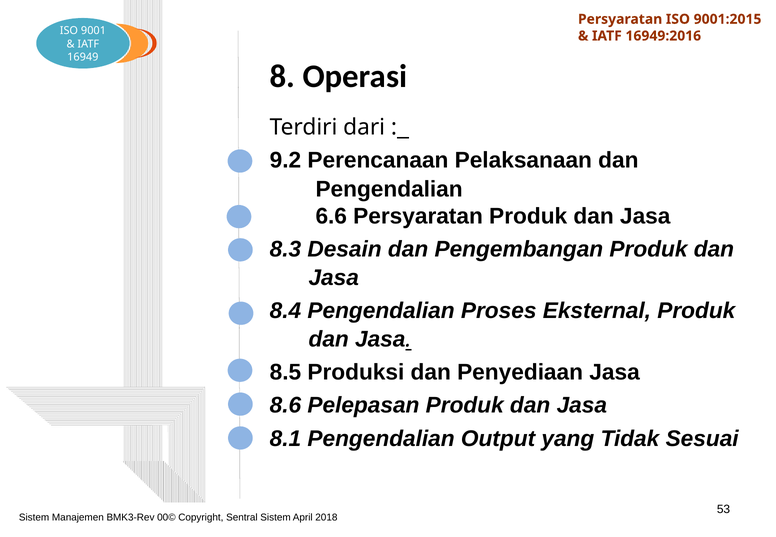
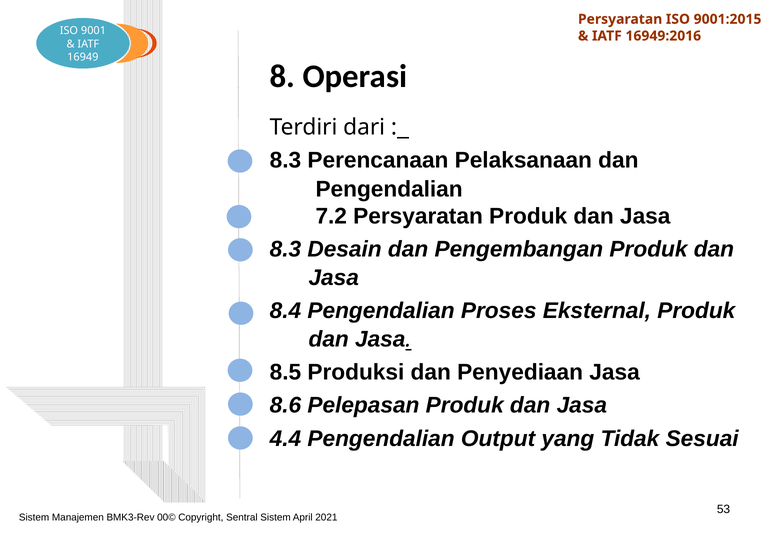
9.2: 9.2 -> 8.3 (285, 161)
6.6: 6.6 -> 7.2 (331, 216)
8.1: 8.1 -> 4.4 (285, 439)
2018: 2018 -> 2021 (326, 518)
